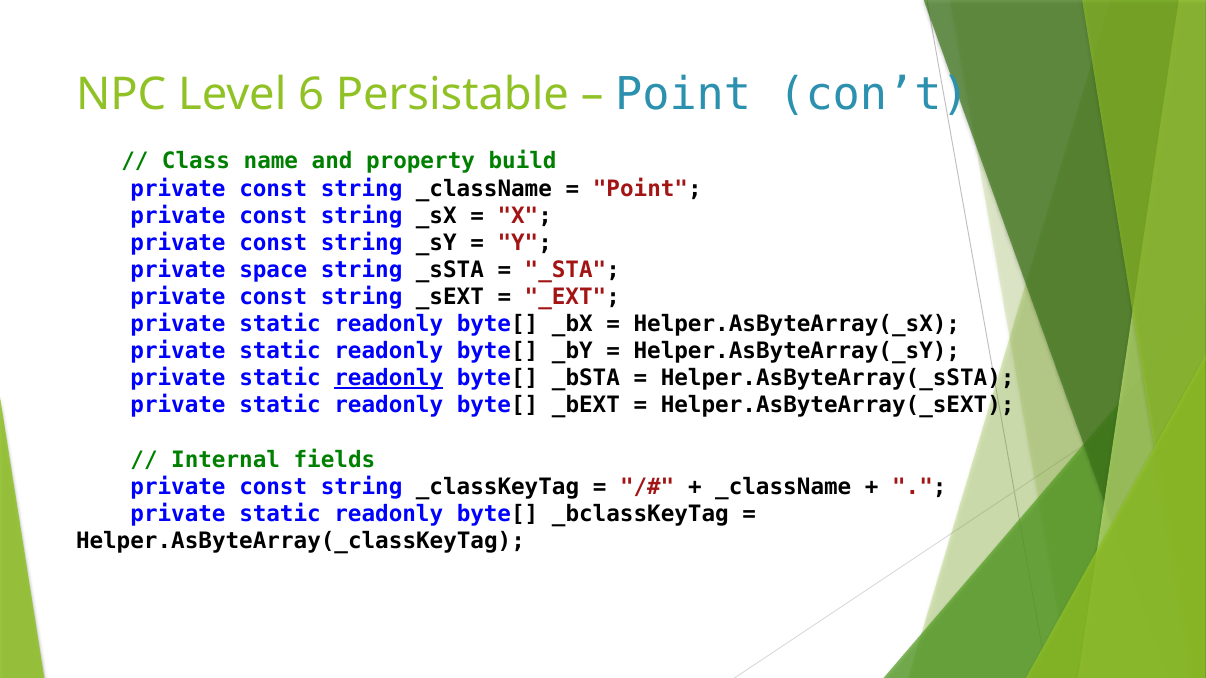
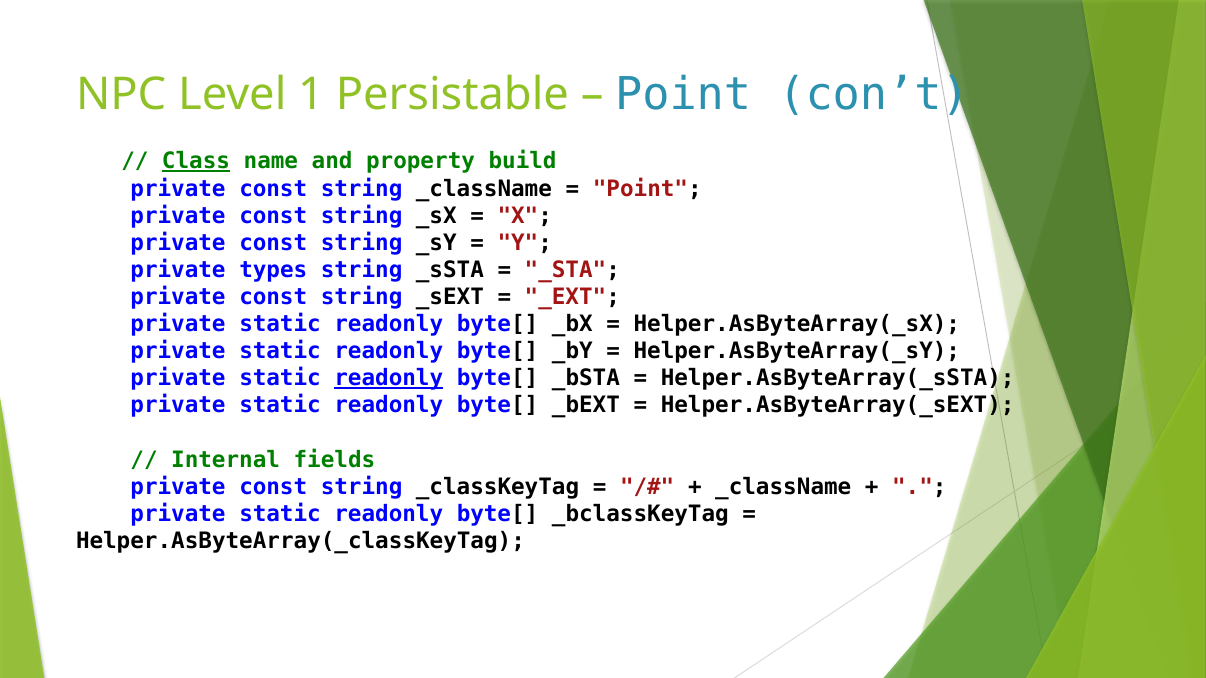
6: 6 -> 1 (311, 95)
Class underline: none -> present (196, 162)
space: space -> types (273, 270)
